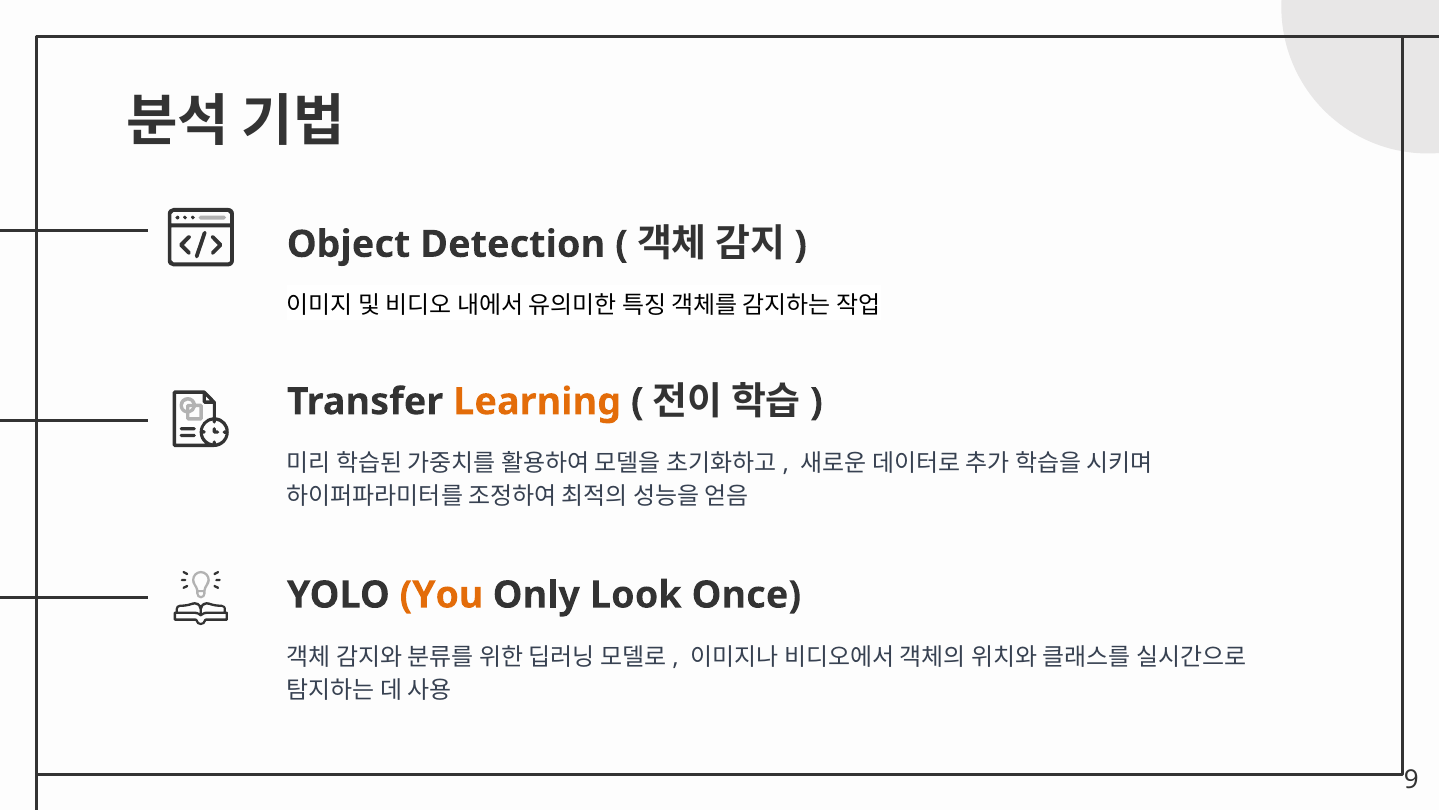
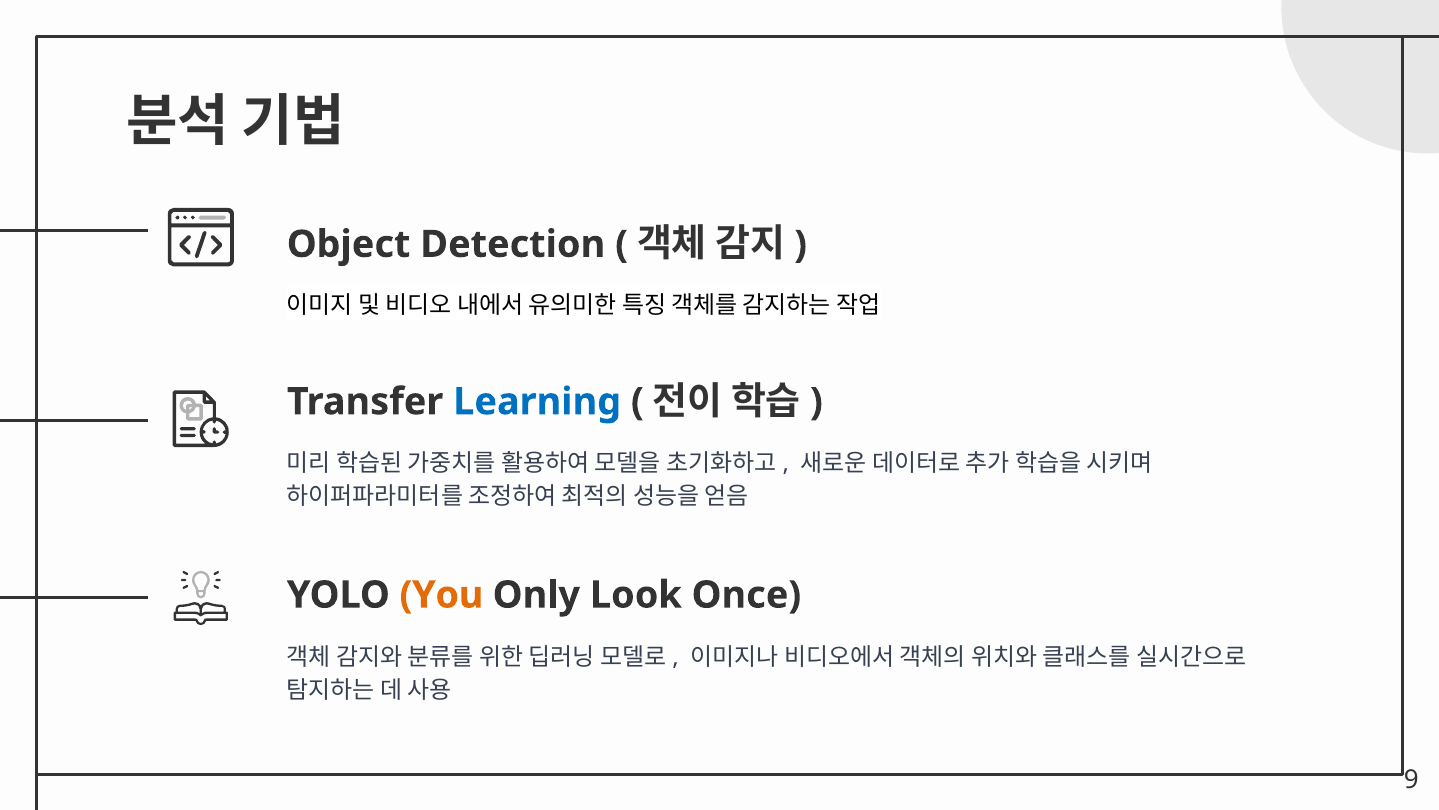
Learning colour: orange -> blue (537, 401)
